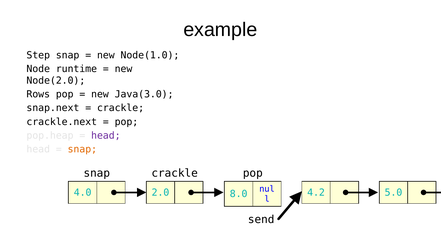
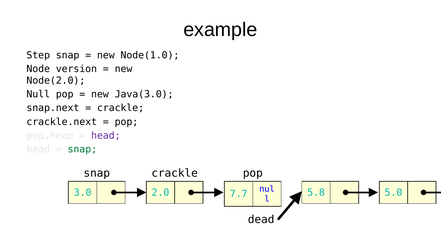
runtime: runtime -> version (76, 69)
Rows: Rows -> Null (38, 94)
snap colour: orange -> green (82, 149)
4.0: 4.0 -> 3.0 (83, 193)
4.2: 4.2 -> 5.8 (316, 193)
8.0: 8.0 -> 7.7 (239, 194)
send: send -> dead (261, 220)
